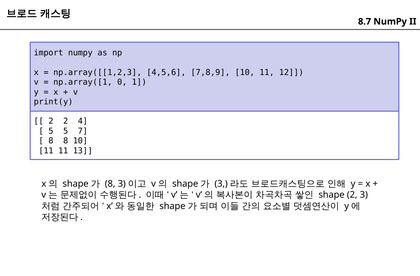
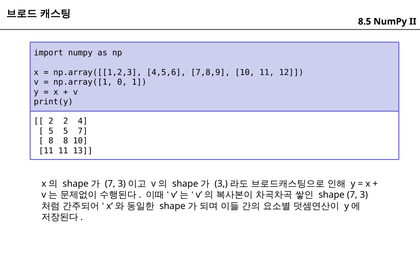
8.7: 8.7 -> 8.5 (365, 22)
8: 8 -> 7 (110, 184)
shape 2: 2 -> 7 (352, 195)
